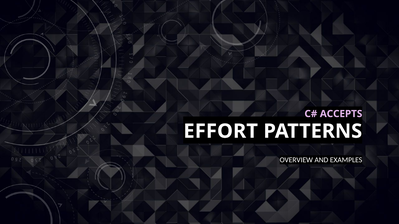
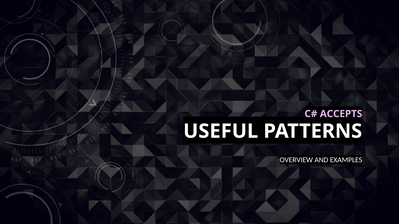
EFFORT: EFFORT -> USEFUL (221, 131)
